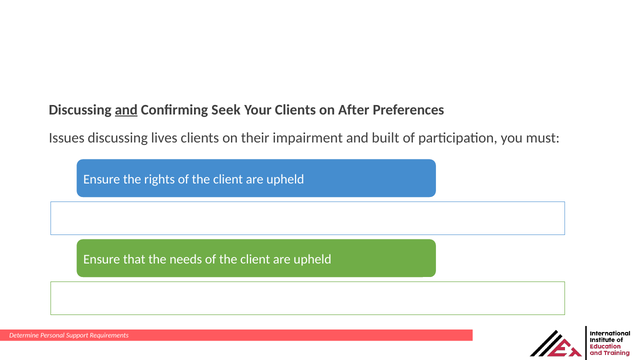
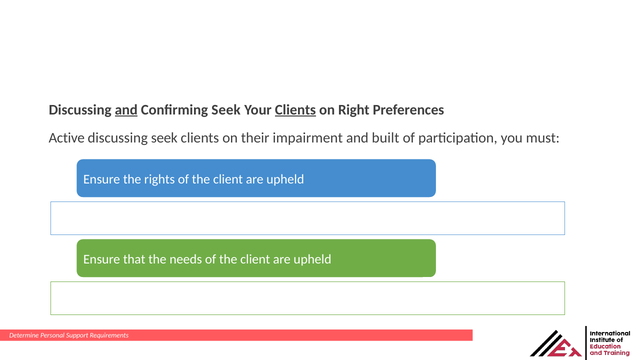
Clients underline: none -> present (295, 110)
After: After -> Right (354, 110)
Issues: Issues -> Active (67, 138)
discussing lives: lives -> seek (164, 138)
